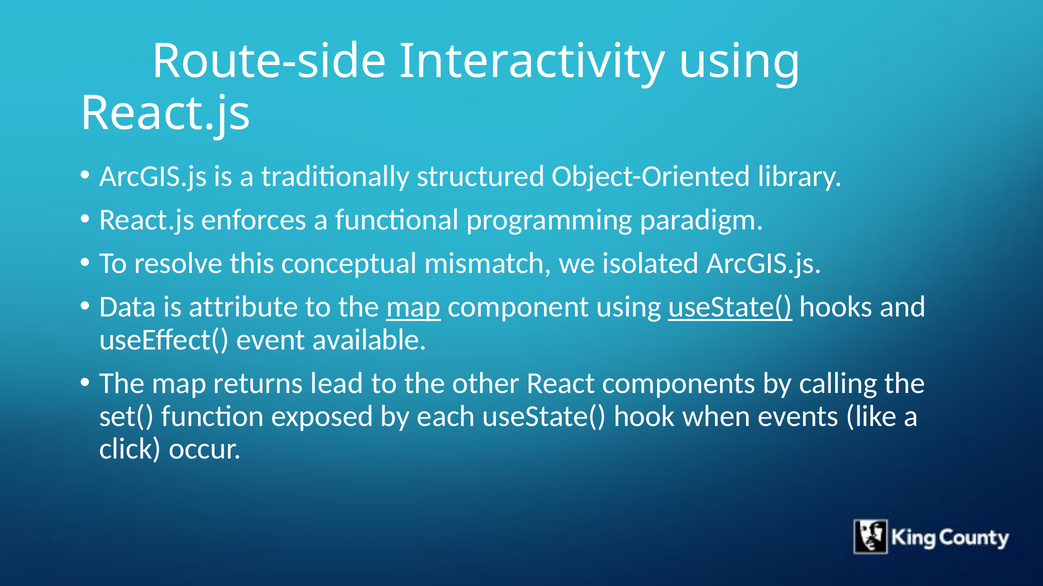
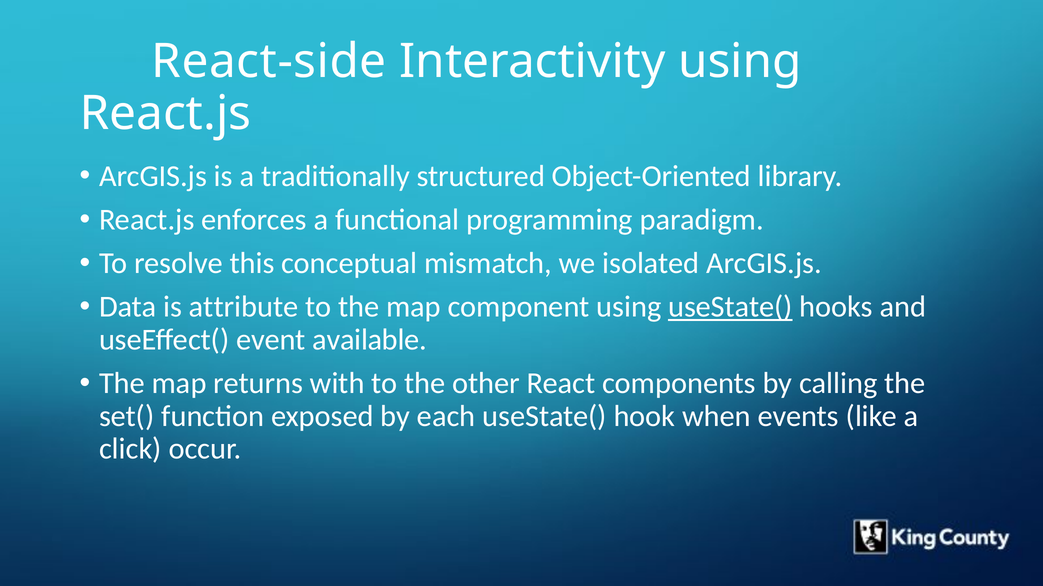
Route-side: Route-side -> React-side (269, 62)
map underline: present -> none (414, 307)
lead: lead -> with (337, 384)
